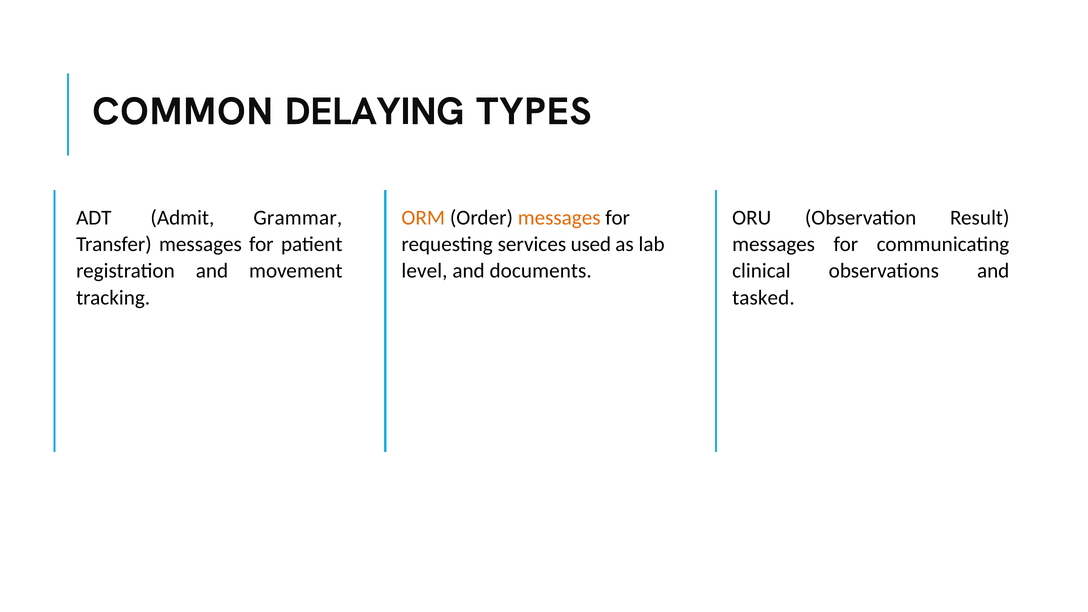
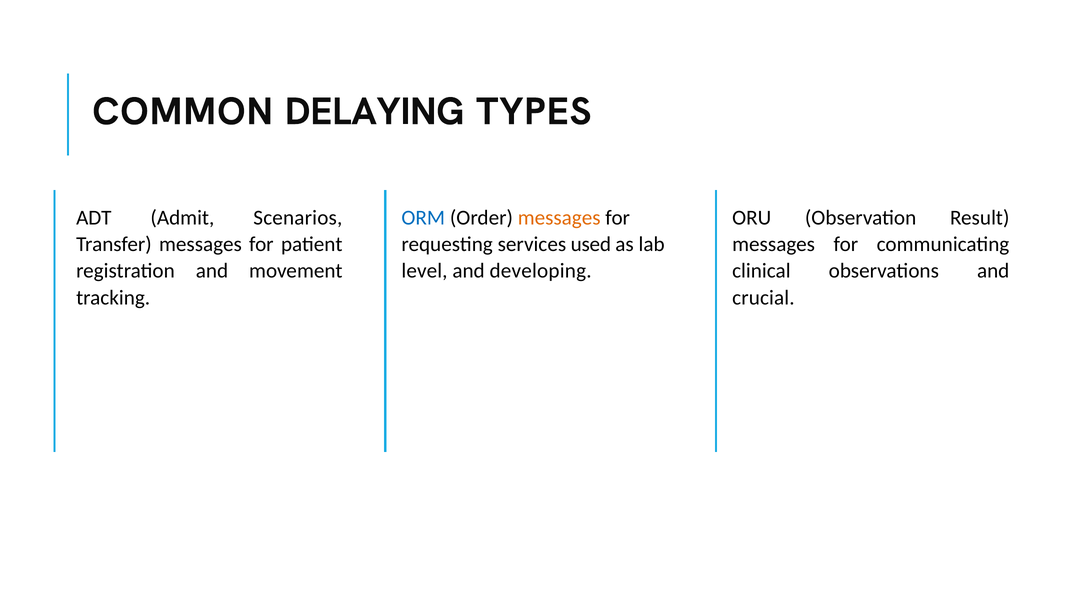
Grammar: Grammar -> Scenarios (298, 218)
ORM colour: orange -> blue (423, 218)
documents: documents -> developing (541, 271)
tasked: tasked -> crucial (763, 298)
